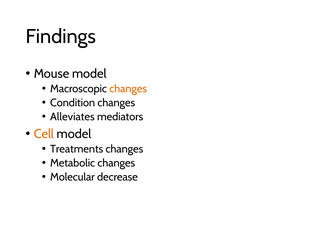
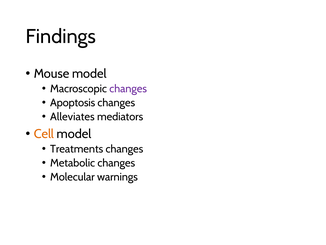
changes colour: orange -> purple (128, 88)
Condition: Condition -> Apoptosis (73, 102)
decrease: decrease -> warnings (117, 177)
